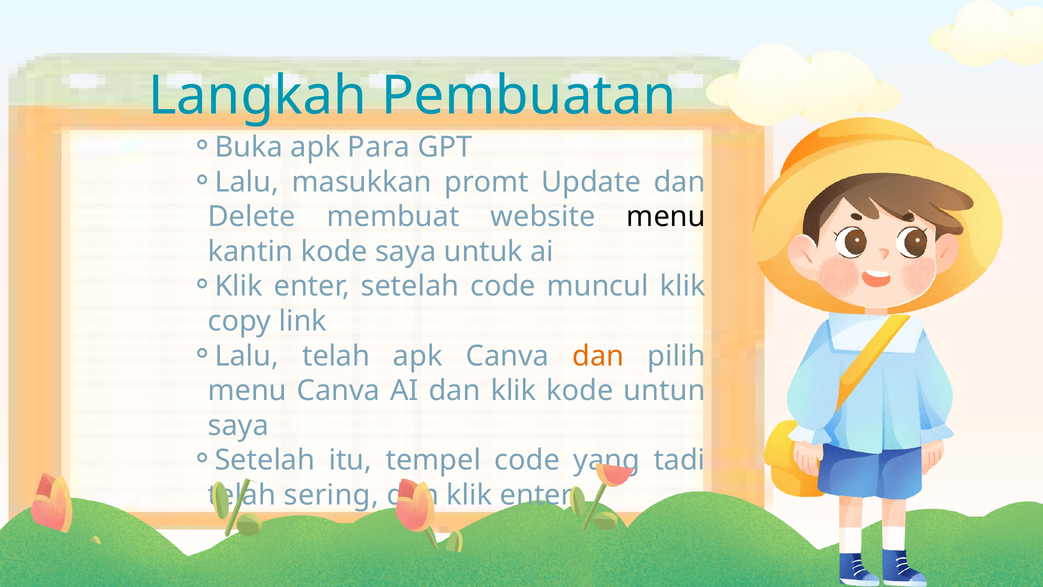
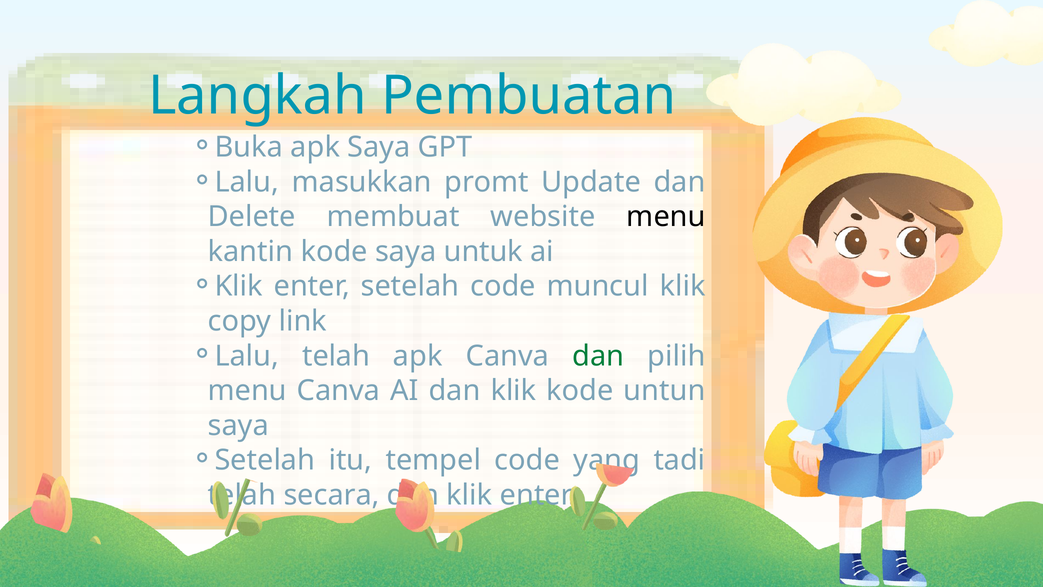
apk Para: Para -> Saya (379, 147)
dan colour: orange -> green (598, 356)
sering: sering -> secara (332, 495)
